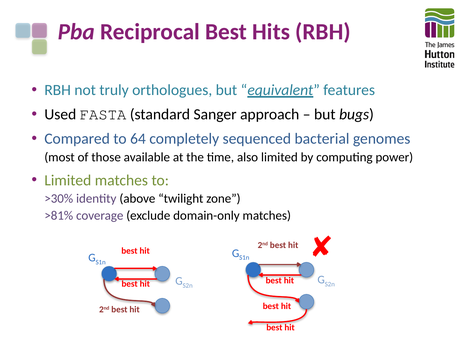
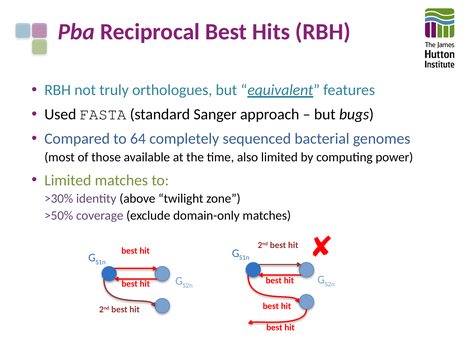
>81%: >81% -> >50% (59, 216)
